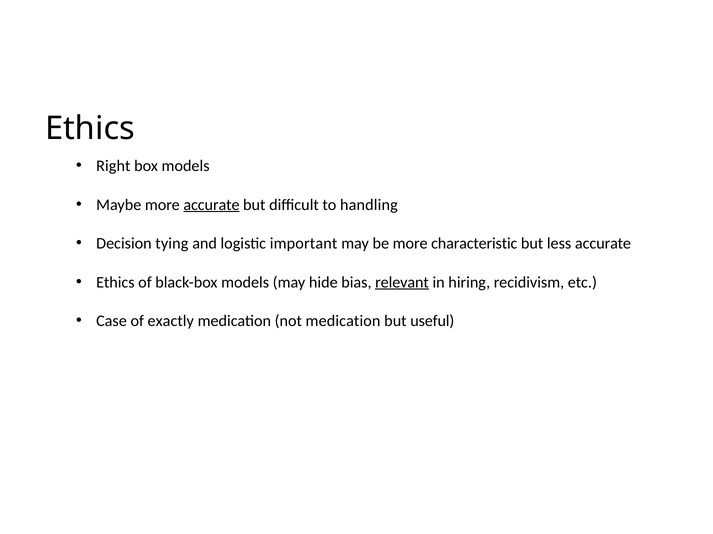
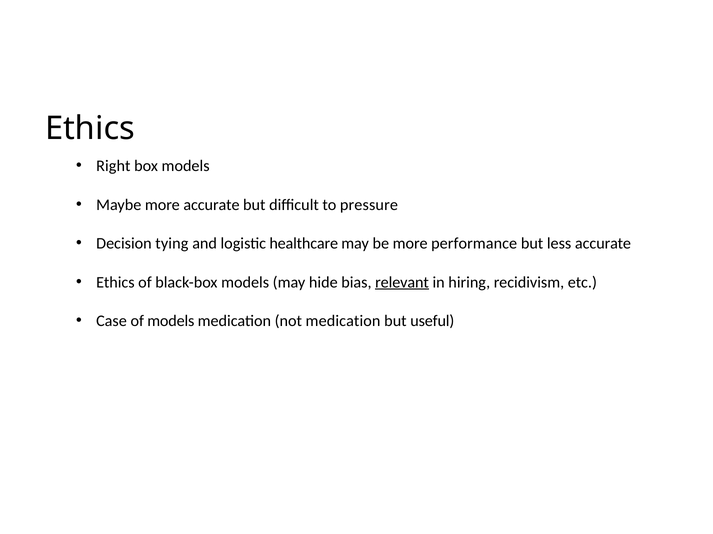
accurate underline: present -> none (212, 205)
handling: handling -> pressure (369, 205)
important: important -> healthcare (304, 244)
characteristic: characteristic -> performance (474, 244)
of exactly: exactly -> models (171, 321)
